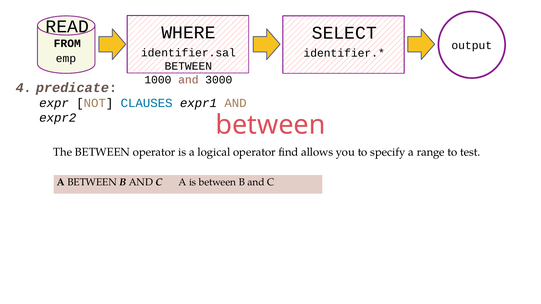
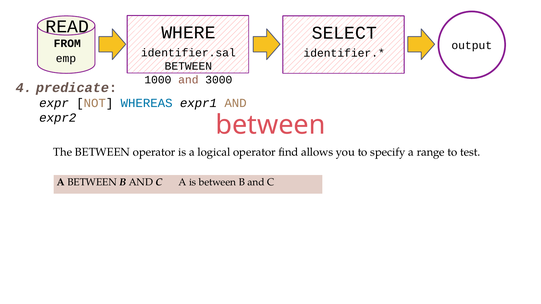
CLAUSES: CLAUSES -> WHEREAS (147, 103)
